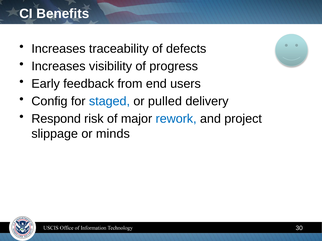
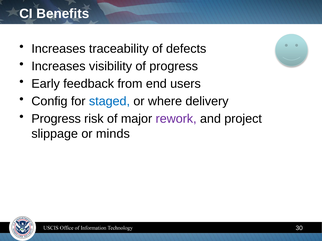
pulled: pulled -> where (165, 101)
Respond: Respond -> Progress (56, 119)
rework colour: blue -> purple (176, 119)
